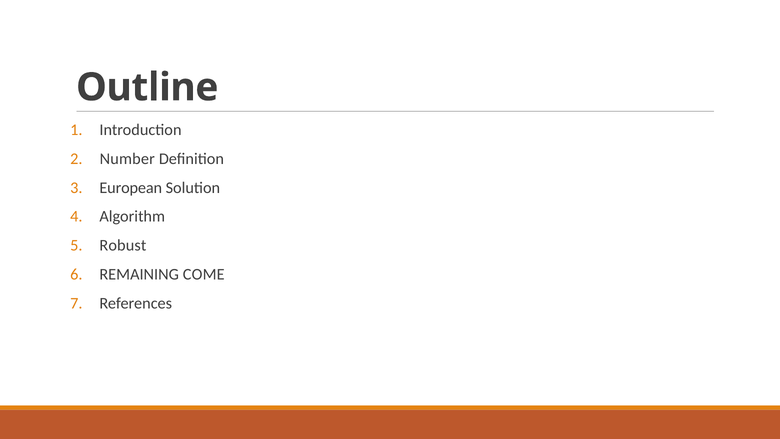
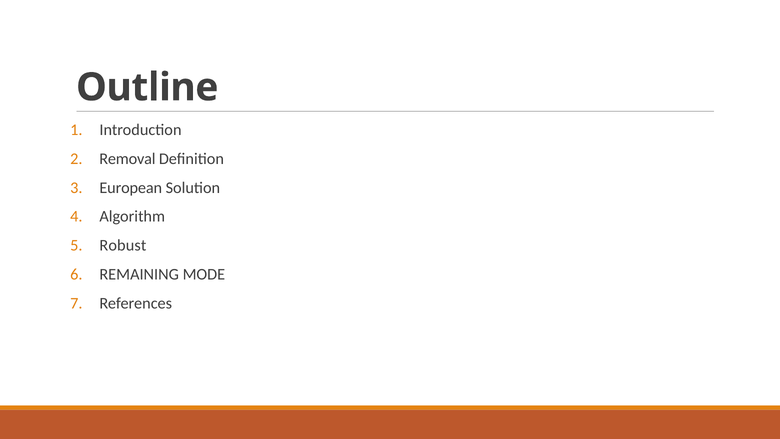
Number: Number -> Removal (127, 159)
COME: COME -> MODE (204, 274)
